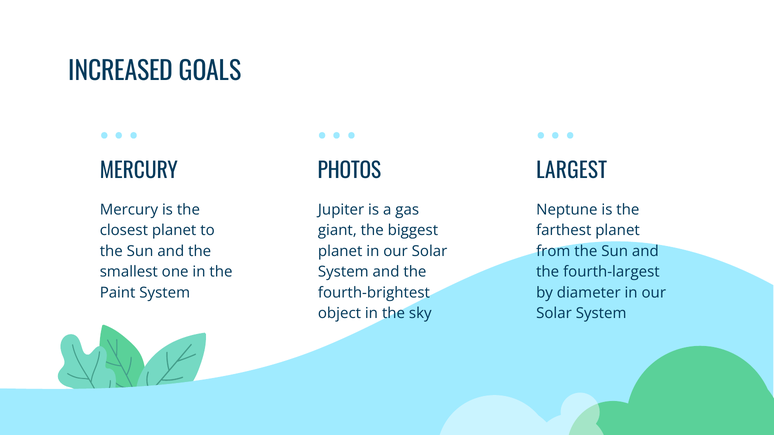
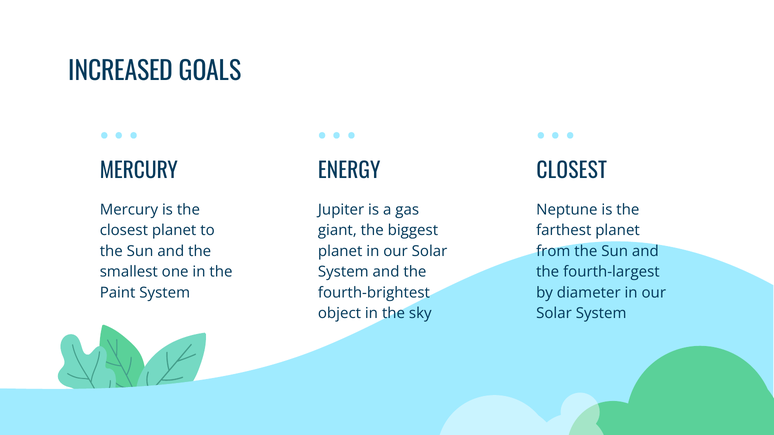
PHOTOS: PHOTOS -> ENERGY (349, 171)
LARGEST: LARGEST -> CLOSEST (572, 171)
